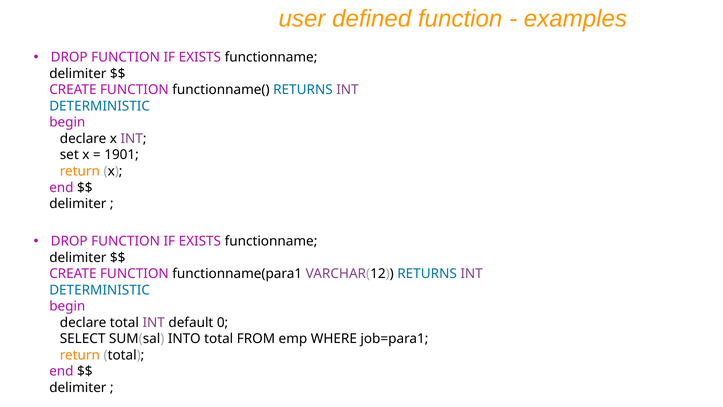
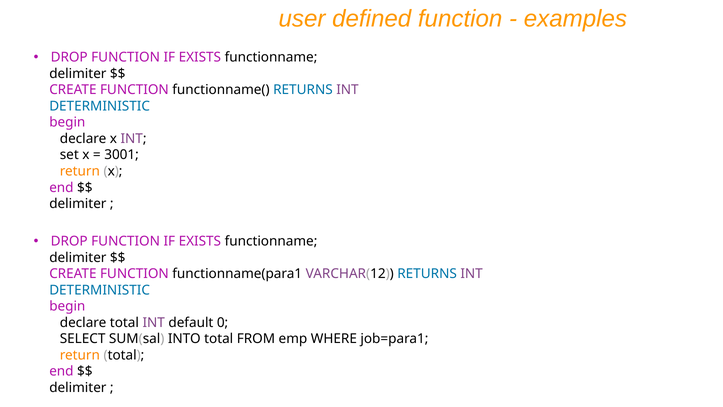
1901: 1901 -> 3001 (122, 155)
